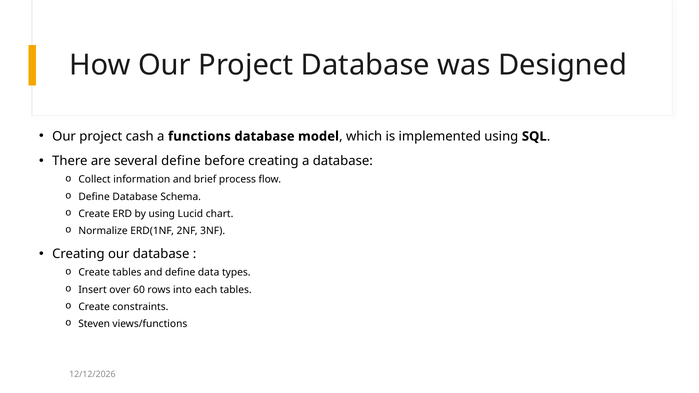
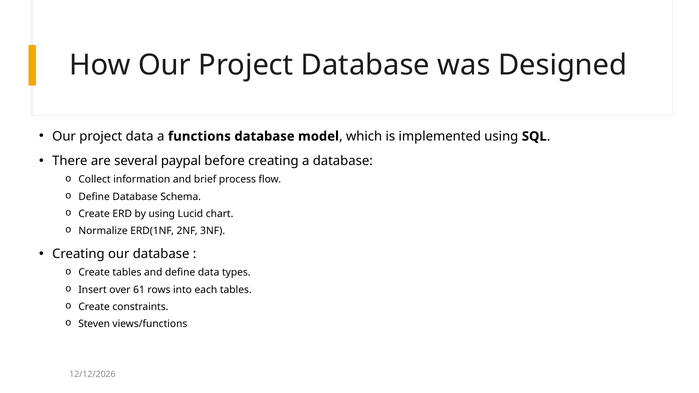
project cash: cash -> data (140, 136)
several define: define -> paypal (181, 161)
60: 60 -> 61 (139, 290)
